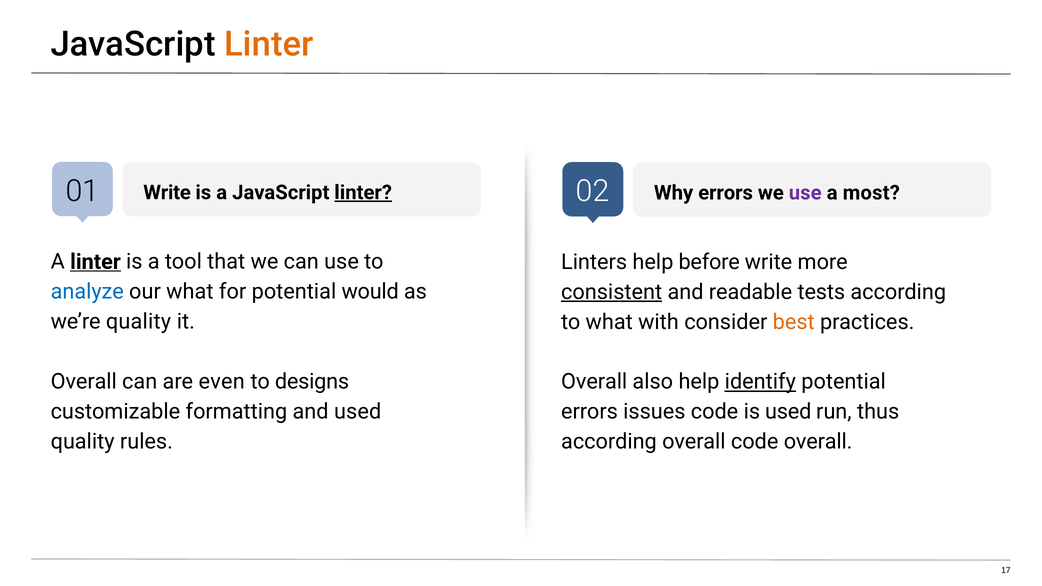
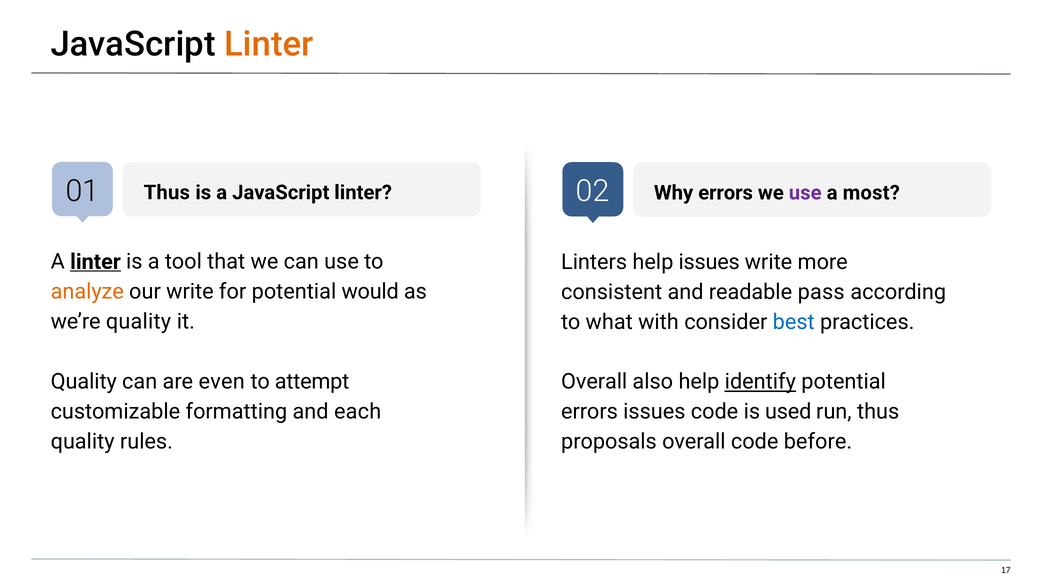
Write: Write -> Thus (167, 193)
linter underline: present -> none (363, 193)
help before: before -> issues (709, 262)
analyze colour: blue -> orange (87, 292)
our what: what -> write (190, 292)
consistent underline: present -> none (612, 292)
tests: tests -> pass (821, 292)
best colour: orange -> blue (794, 322)
Overall: Overall -> Quality (84, 382)
designs: designs -> attempt (312, 382)
and used: used -> each (358, 412)
according: according -> proposals (609, 442)
code overall: overall -> before (818, 442)
